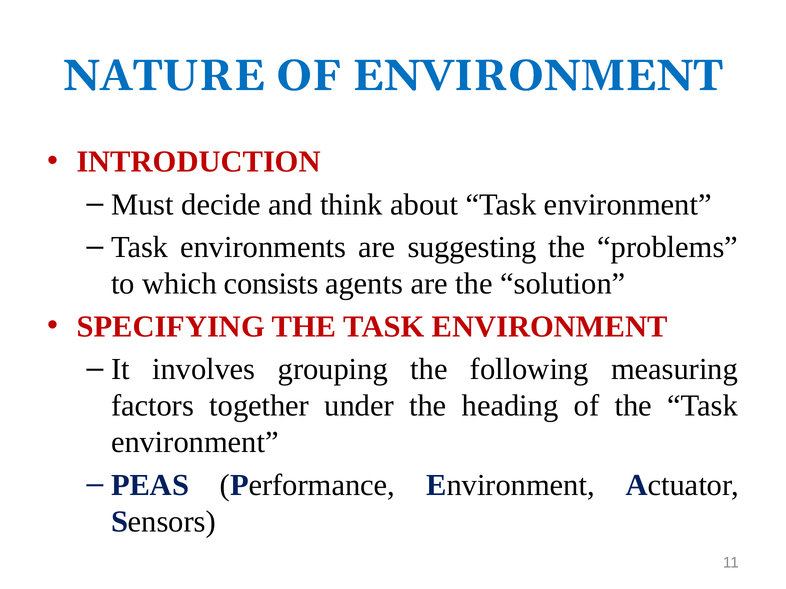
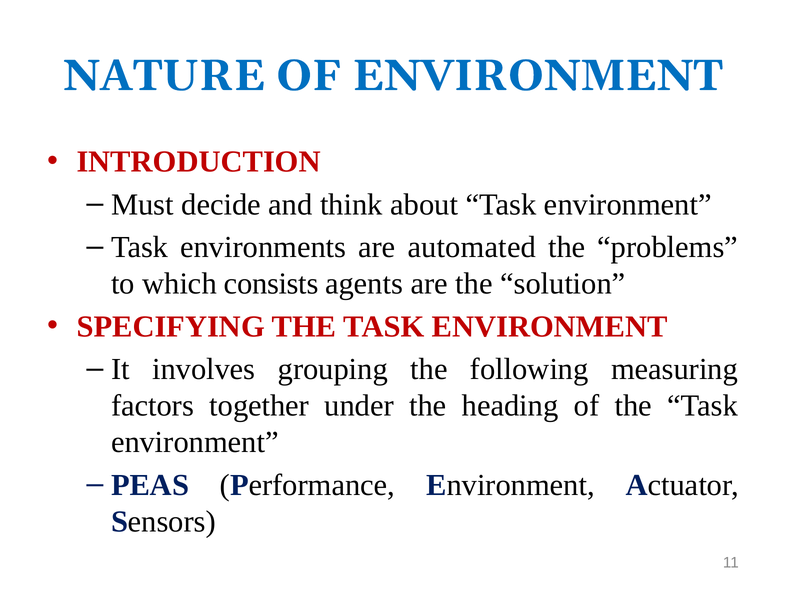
suggesting: suggesting -> automated (472, 247)
